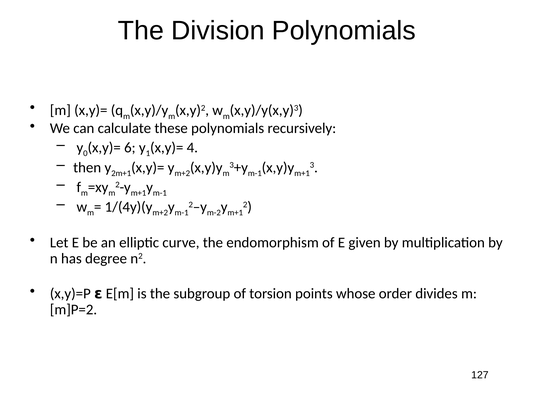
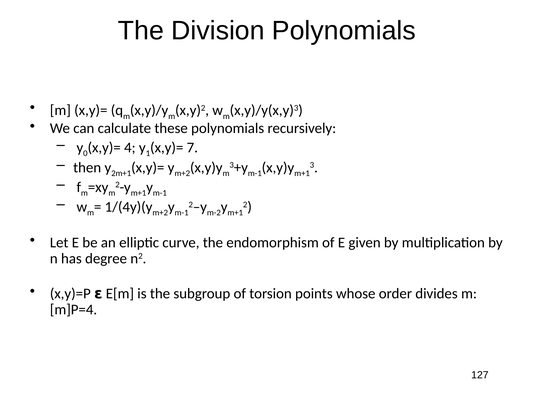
6: 6 -> 4 (130, 148)
4: 4 -> 7 (192, 148)
m]P=2: m]P=2 -> m]P=4 (74, 309)
